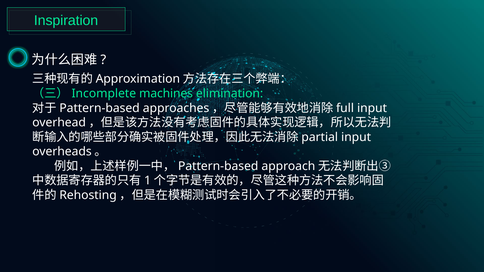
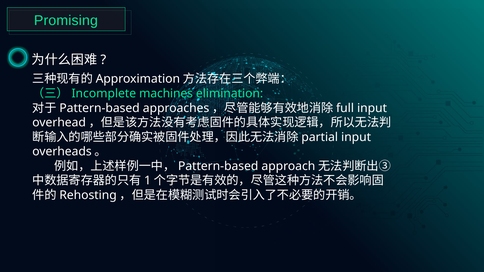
Inspiration: Inspiration -> Promising (66, 21)
